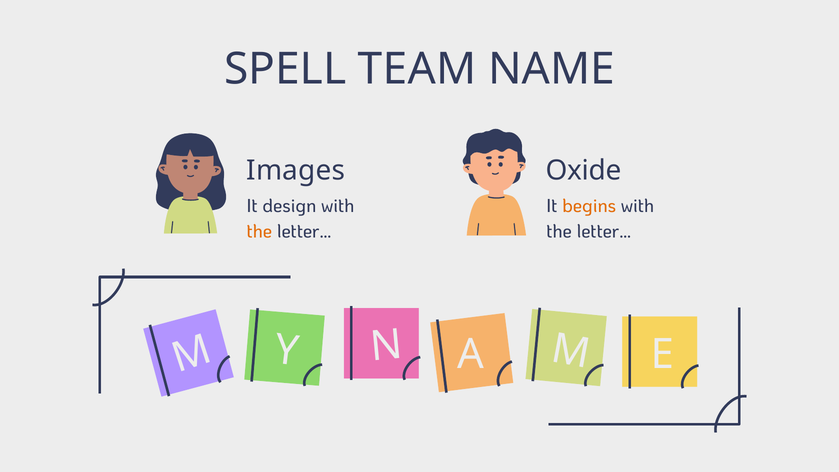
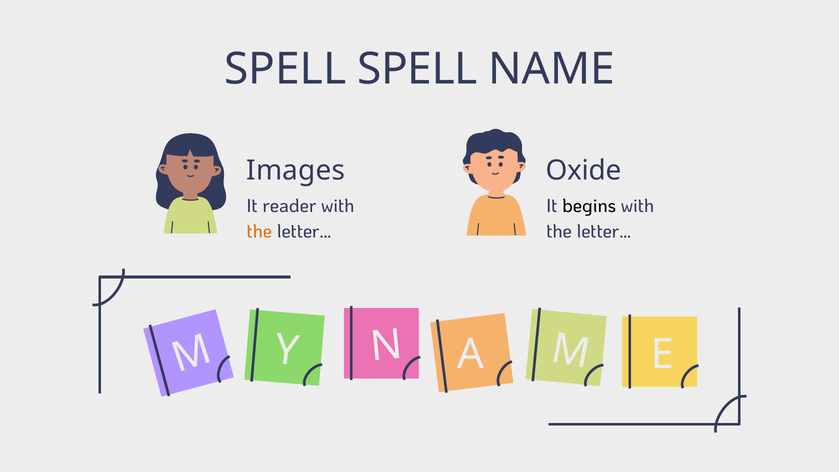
SPELL TEAM: TEAM -> SPELL (417, 69)
design: design -> reader (289, 206)
begins colour: orange -> black (589, 206)
